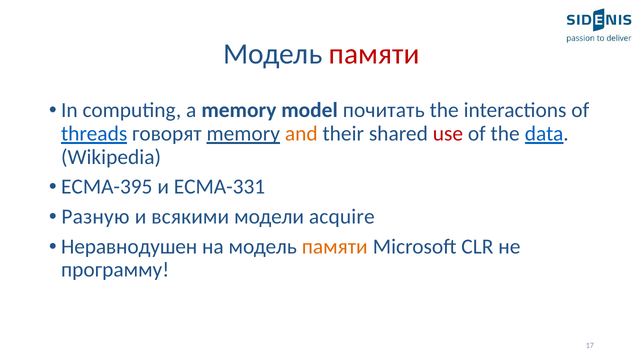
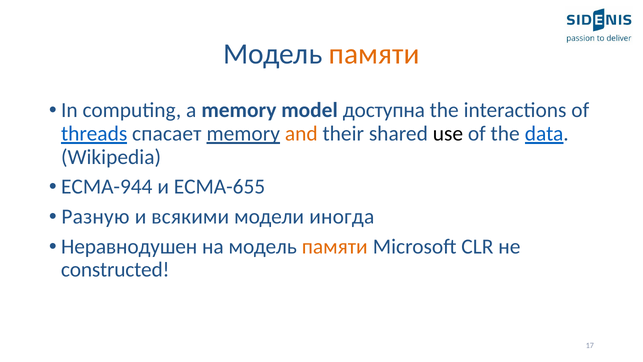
памяти colour: red -> orange (374, 54)
почитать: почитать -> доступна (384, 110)
говорят: говорят -> спасает (167, 134)
use colour: red -> black (448, 134)
ECMA-395: ECMA-395 -> ECMA-944 (107, 187)
ECMA-331: ECMA-331 -> ECMA-655 (219, 187)
acquire: acquire -> иногда (342, 217)
программу: программу -> constructed (115, 270)
